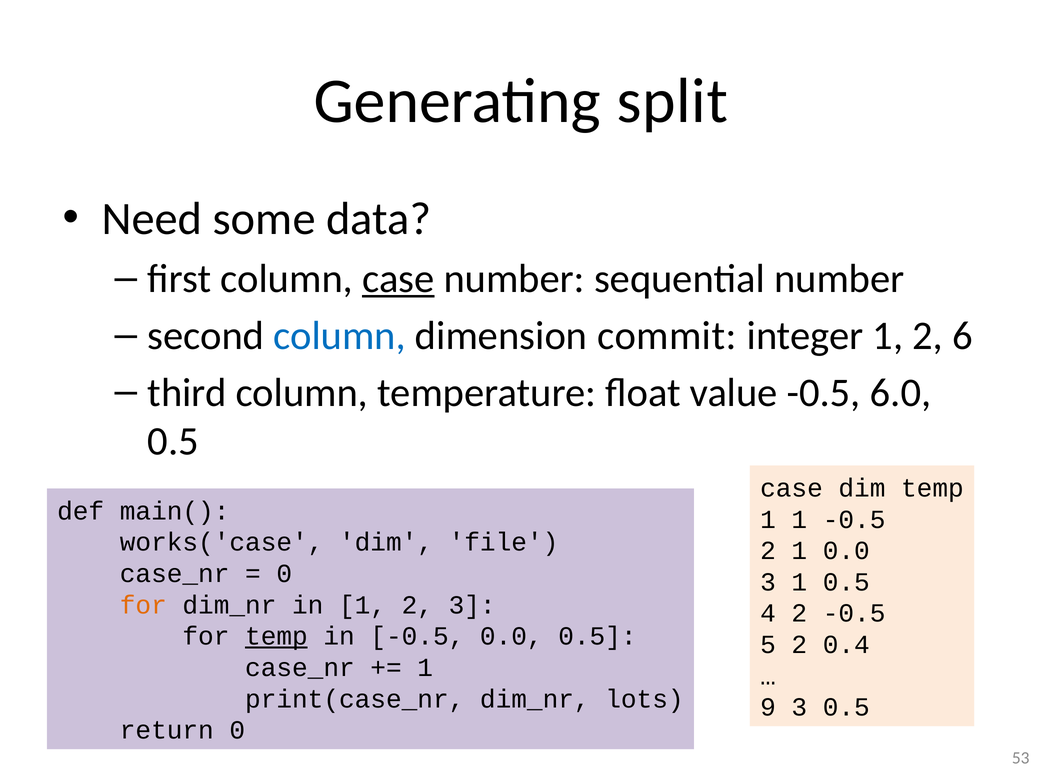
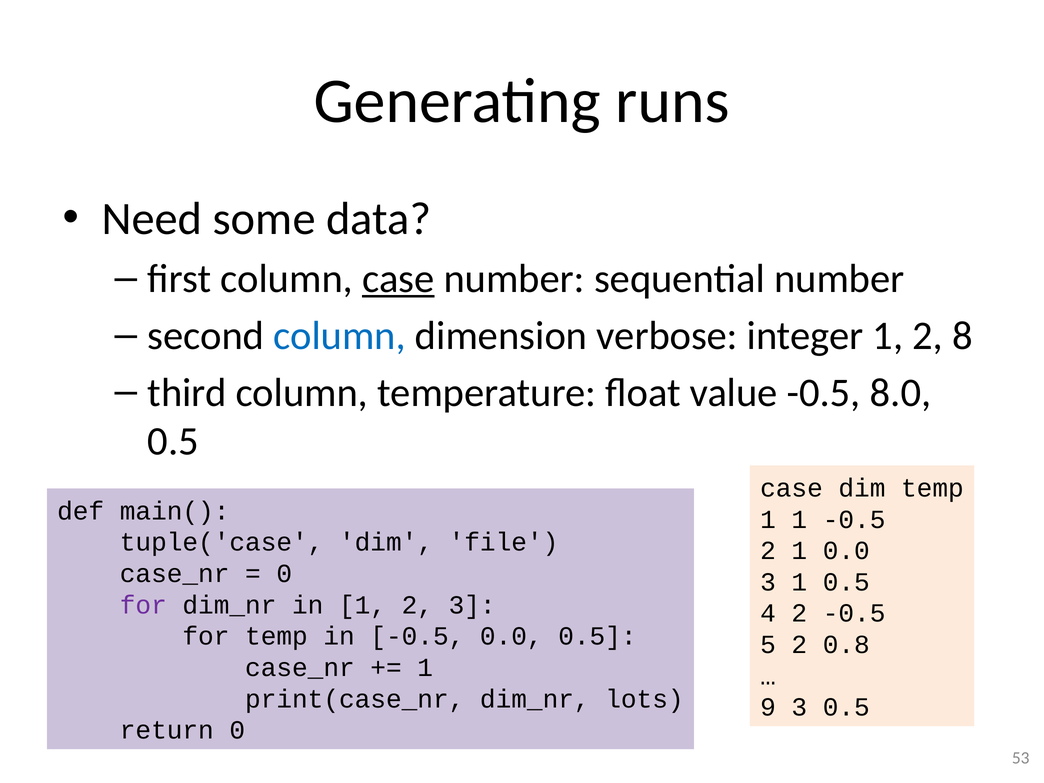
split: split -> runs (673, 101)
commit: commit -> verbose (667, 336)
6: 6 -> 8 (962, 336)
6.0: 6.0 -> 8.0 (900, 393)
works('case: works('case -> tuple('case (222, 542)
for colour: orange -> purple (143, 605)
temp underline: present -> none (276, 636)
0.4: 0.4 -> 0.8 (846, 645)
